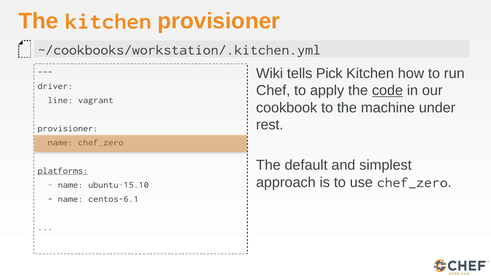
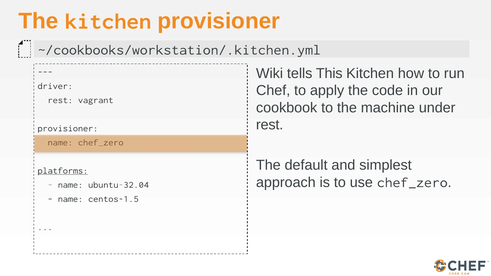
Pick: Pick -> This (329, 73)
code underline: present -> none (387, 91)
line: line -> rest (60, 100)
ubuntu-15.10: ubuntu-15.10 -> ubuntu-32.04 (118, 185)
centos-6.1: centos-6.1 -> centos-1.5 (113, 199)
